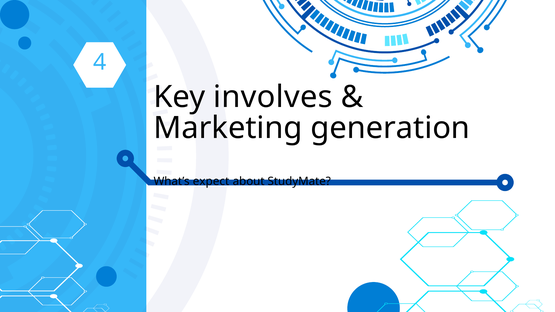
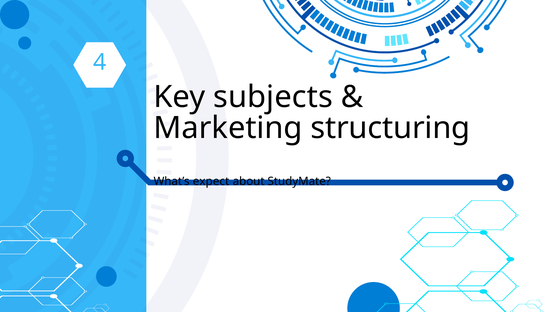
involves: involves -> subjects (273, 97)
generation: generation -> structuring (390, 128)
